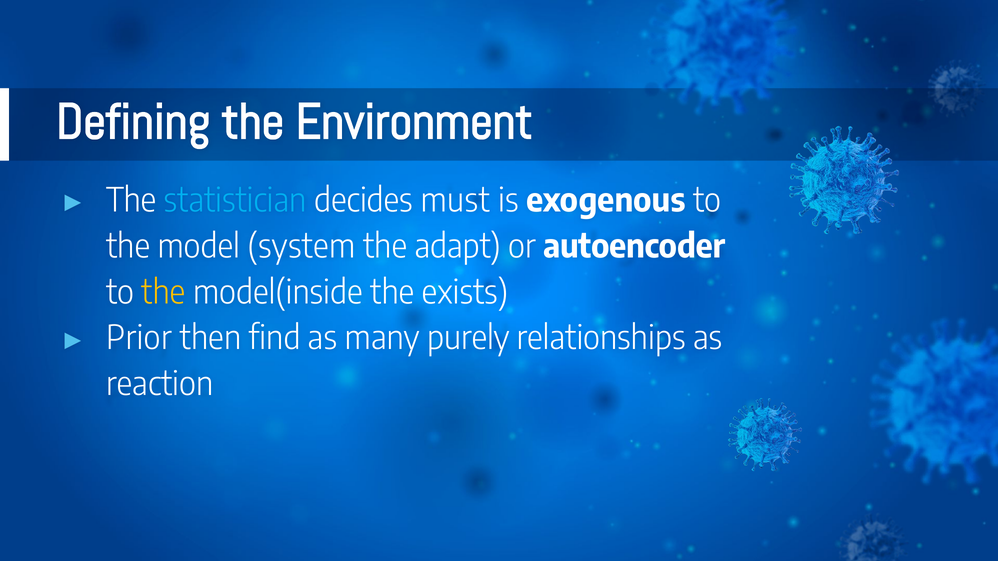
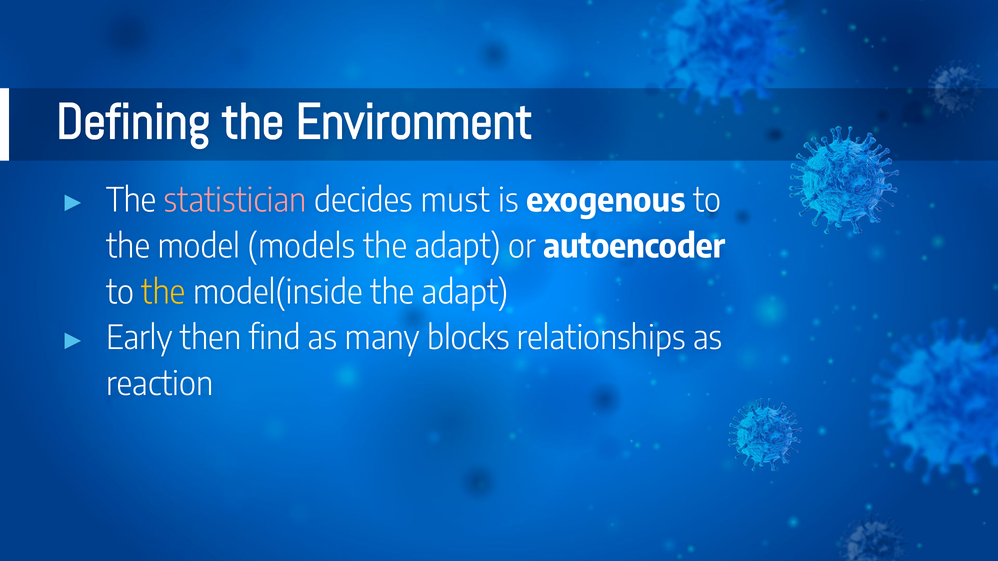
statistician colour: light blue -> pink (235, 201)
system: system -> models (302, 247)
model(inside the exists: exists -> adapt (465, 293)
Prior: Prior -> Early (139, 339)
purely: purely -> blocks (469, 339)
